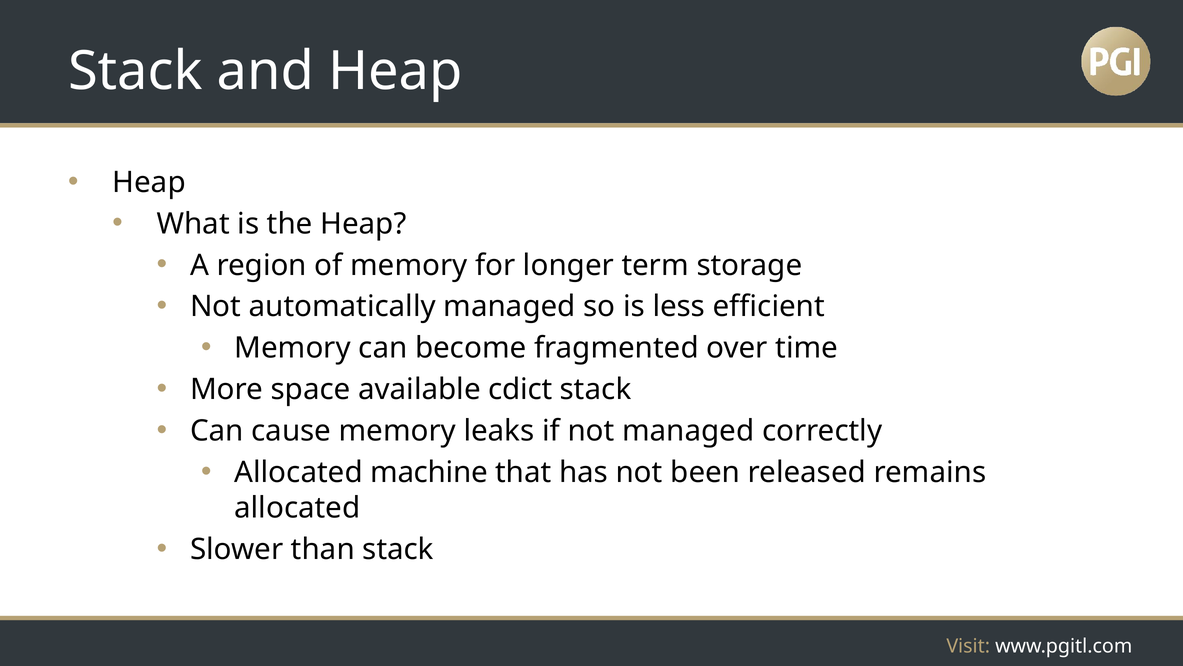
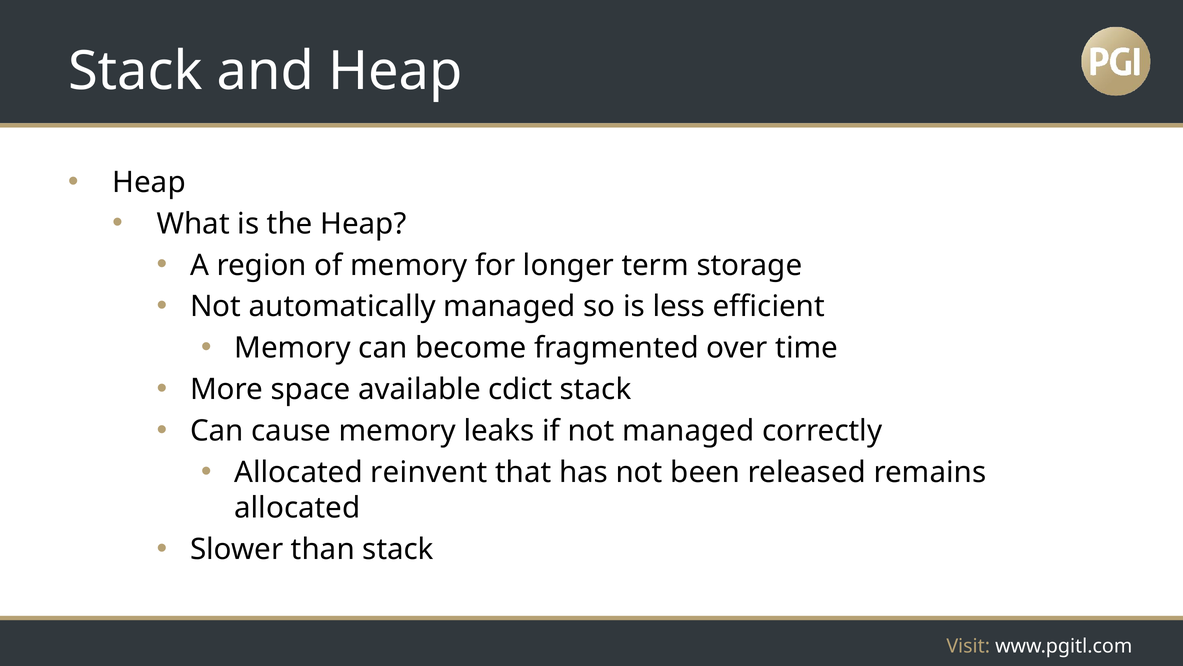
machine: machine -> reinvent (429, 472)
